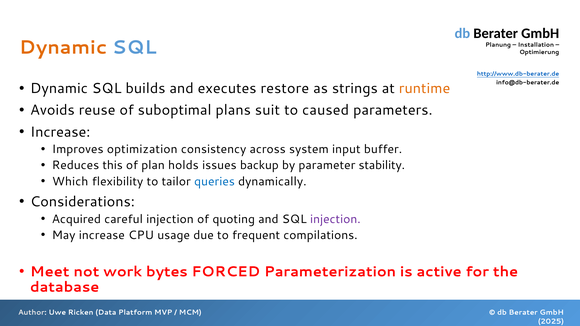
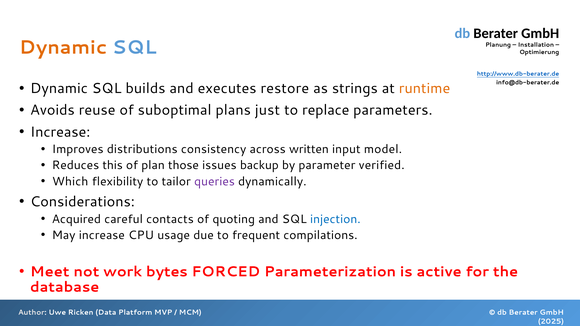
suit: suit -> just (267, 110)
caused: caused -> replace (326, 110)
optimization: optimization -> distributions (142, 149)
system: system -> written (309, 149)
buffer: buffer -> model (383, 149)
holds: holds -> those (183, 165)
stability: stability -> verified (382, 165)
queries colour: blue -> purple (214, 181)
careful injection: injection -> contacts (170, 219)
injection colour: purple -> blue (335, 219)
